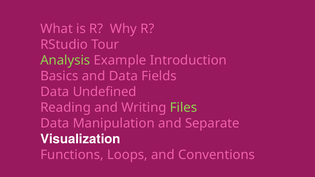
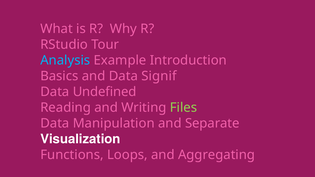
Analysis colour: light green -> light blue (65, 60)
Fields: Fields -> Signif (159, 76)
Conventions: Conventions -> Aggregating (217, 155)
